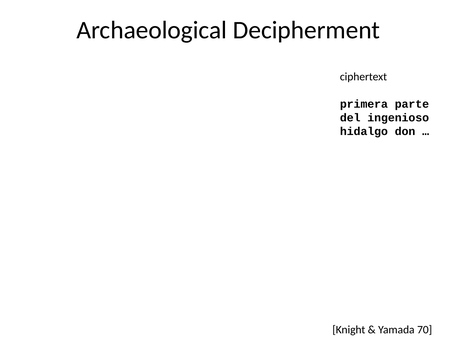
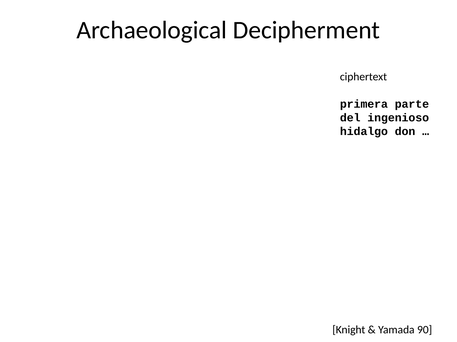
70: 70 -> 90 (425, 331)
